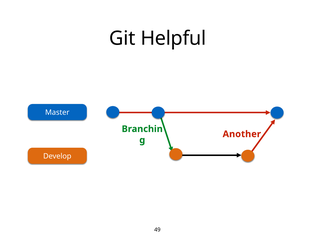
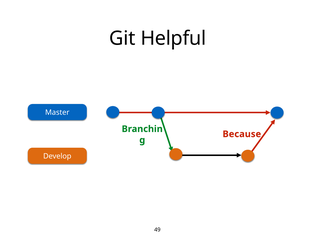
Another: Another -> Because (242, 134)
